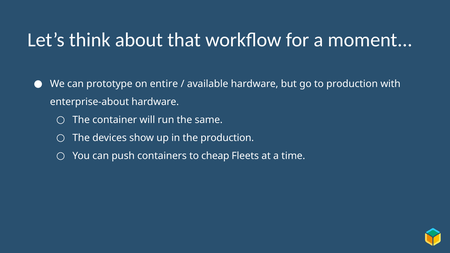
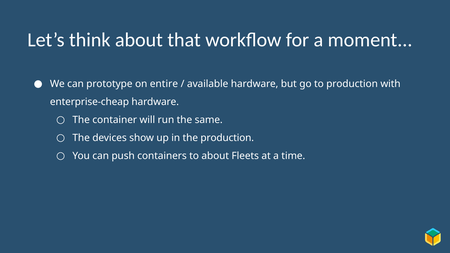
enterprise-about: enterprise-about -> enterprise-cheap (89, 102)
to cheap: cheap -> about (215, 156)
